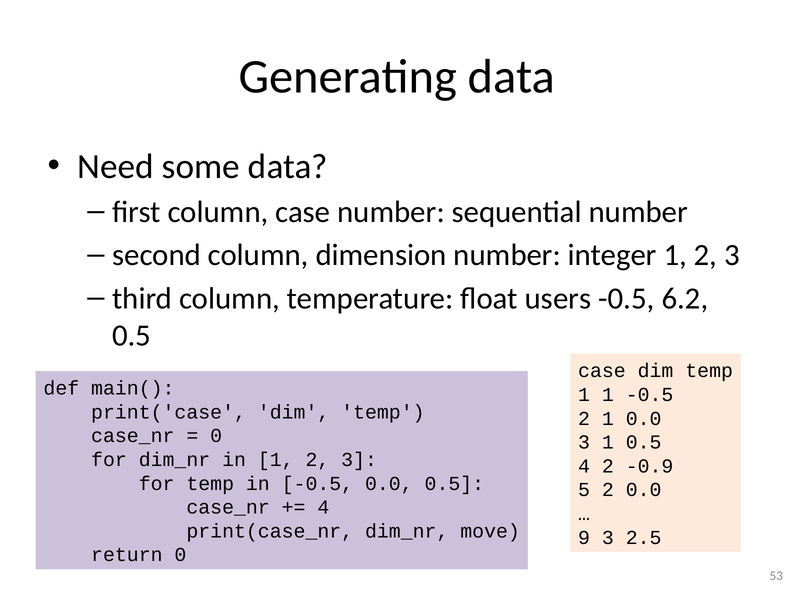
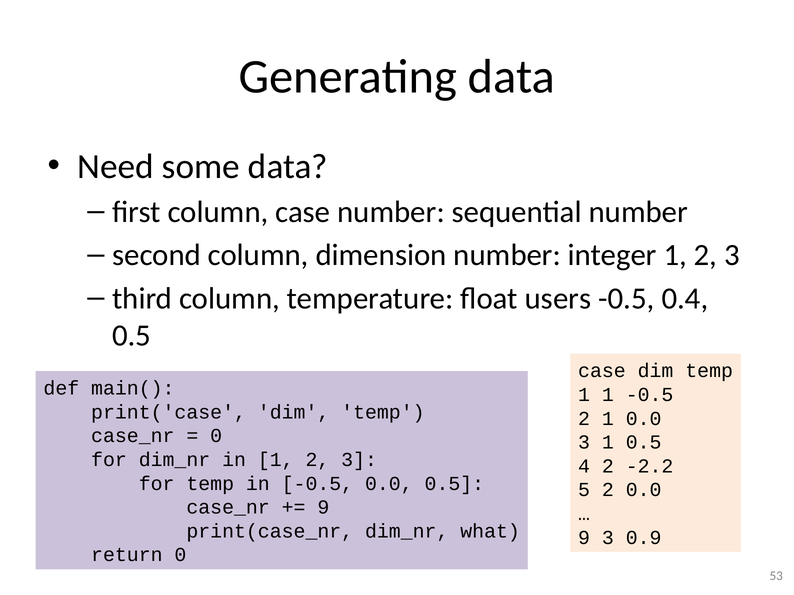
6.2: 6.2 -> 0.4 (685, 299)
-0.9: -0.9 -> -2.2 (650, 466)
4: 4 -> 9 (323, 508)
move: move -> what (490, 532)
2.5: 2.5 -> 0.9 (644, 538)
